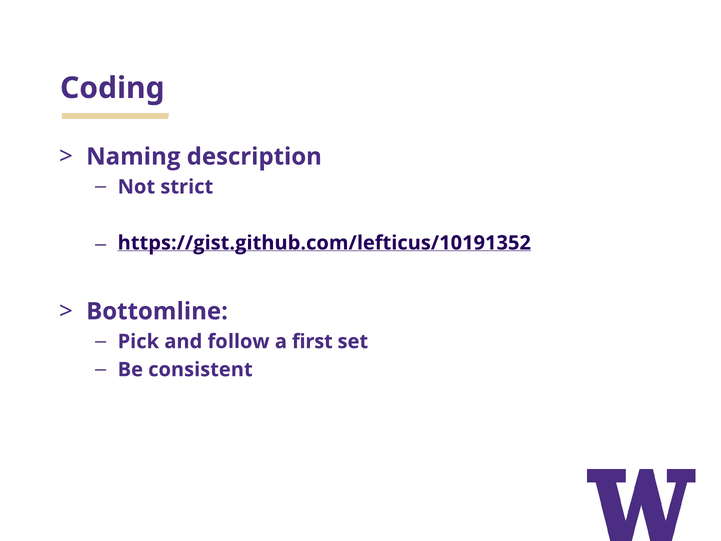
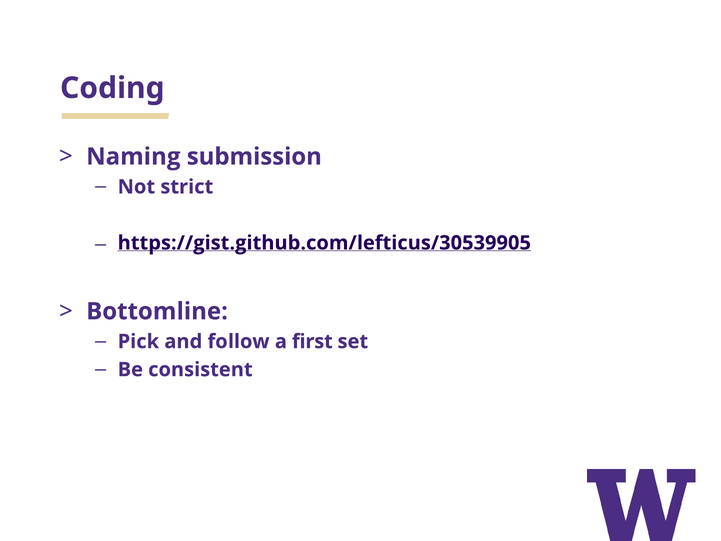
description: description -> submission (254, 157)
https://gist.github.com/lefticus/10191352: https://gist.github.com/lefticus/10191352 -> https://gist.github.com/lefticus/30539905 (324, 243)
